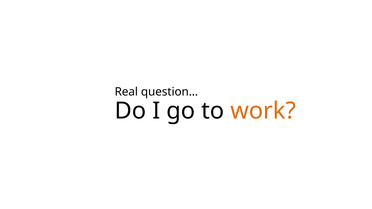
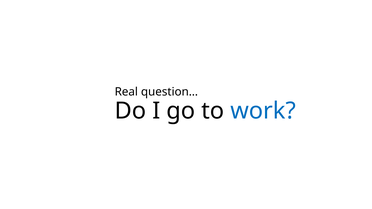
work colour: orange -> blue (263, 111)
